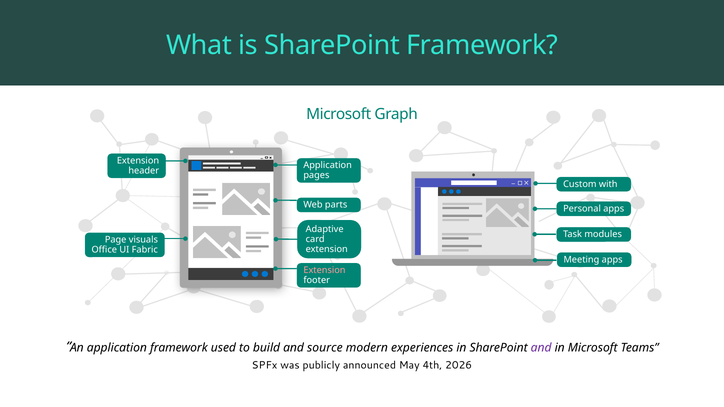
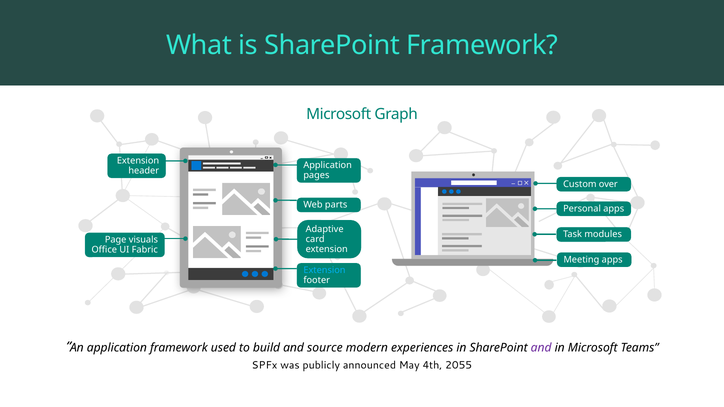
with: with -> over (608, 184)
Extension colour: pink -> light blue (324, 270)
2026: 2026 -> 2055 (459, 365)
